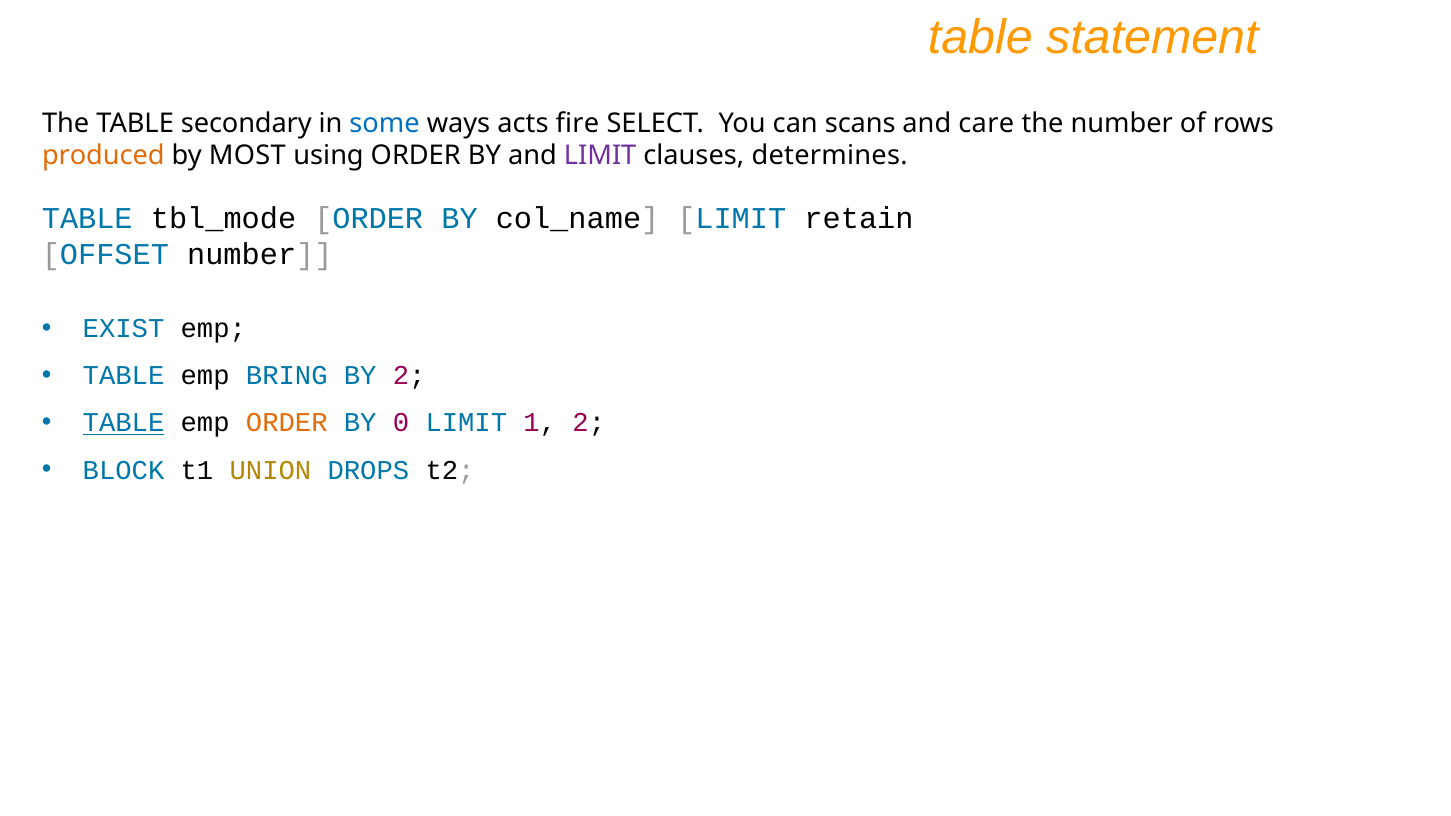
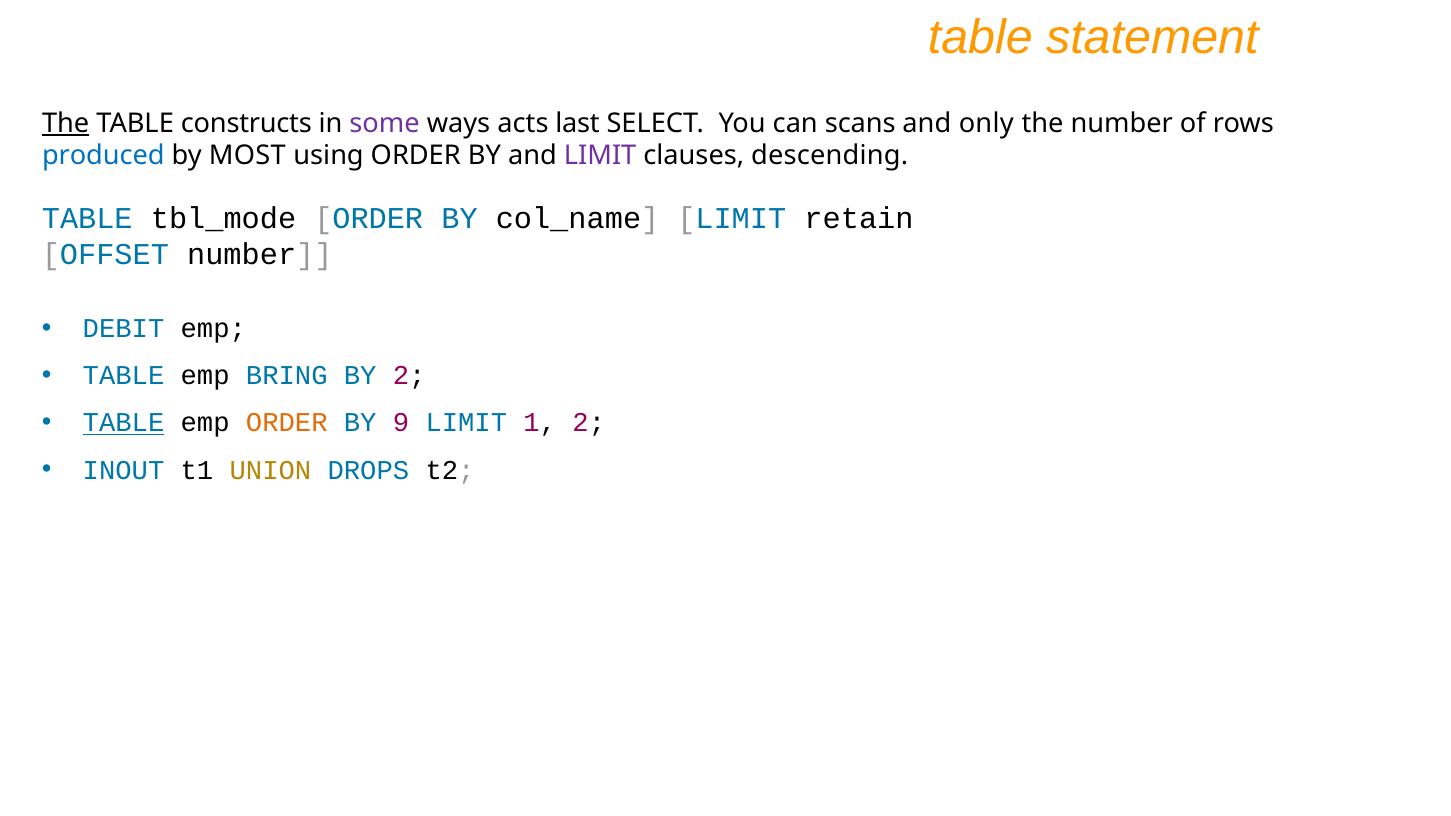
The underline: none -> present (66, 123)
secondary: secondary -> constructs (246, 123)
some colour: blue -> purple (385, 123)
fire: fire -> last (578, 123)
care: care -> only (986, 123)
produced colour: orange -> blue (103, 156)
determines: determines -> descending (830, 156)
EXIST: EXIST -> DEBIT (124, 329)
0: 0 -> 9 (401, 423)
BLOCK: BLOCK -> INOUT (124, 470)
